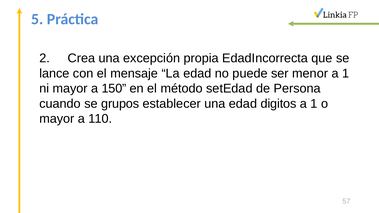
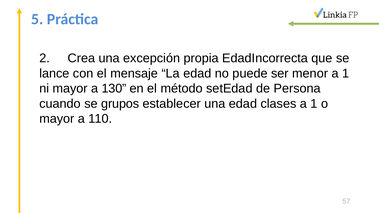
150: 150 -> 130 (114, 89)
digitos: digitos -> clases (278, 104)
